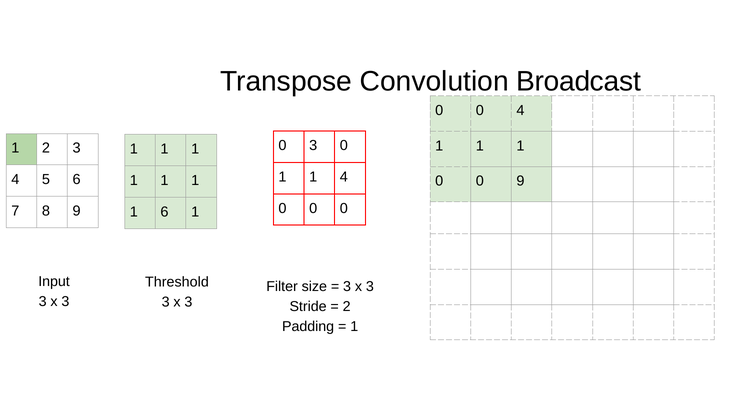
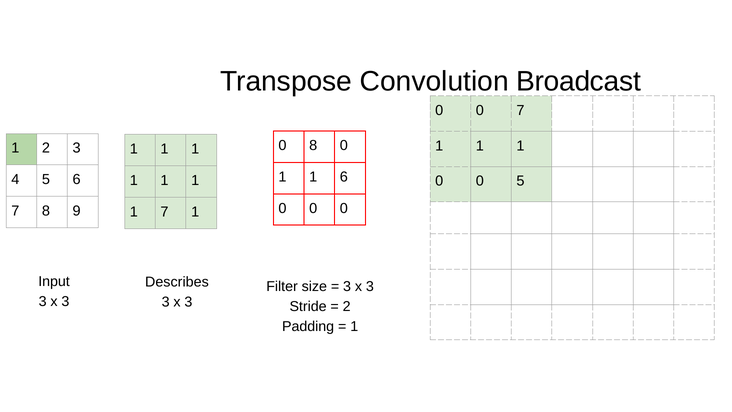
0 4: 4 -> 7 (520, 110)
0 3: 3 -> 8 (313, 146)
1 4: 4 -> 6 (344, 177)
0 9: 9 -> 5 (520, 181)
1 6: 6 -> 7 (165, 212)
Threshold: Threshold -> Describes (177, 282)
